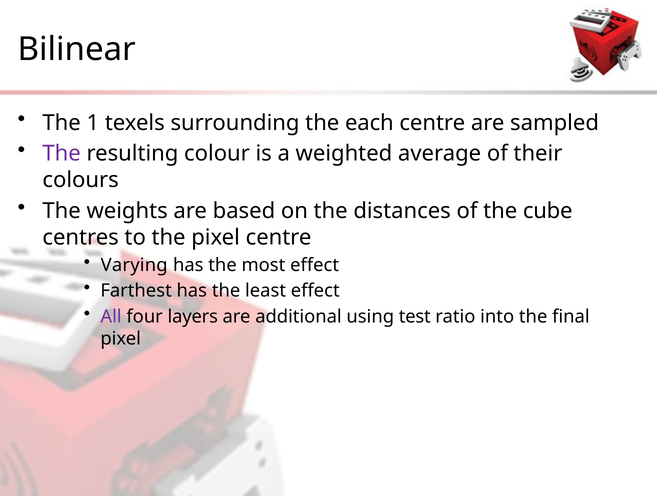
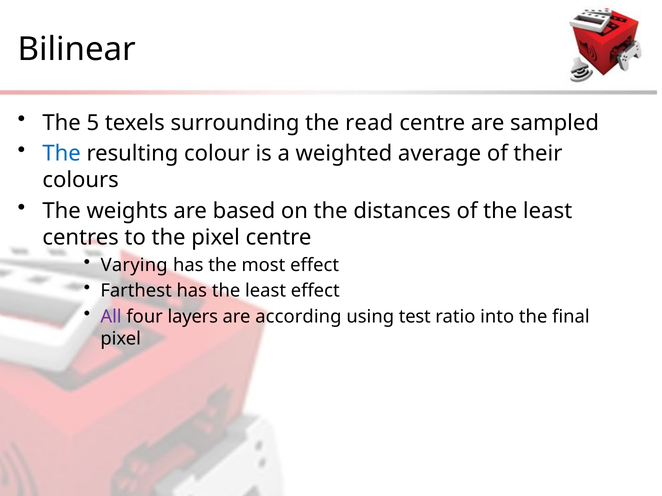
1: 1 -> 5 (93, 123)
each: each -> read (369, 123)
The colour: purple -> blue (62, 154)
of the cube: cube -> least (548, 211)
additional: additional -> according (298, 317)
